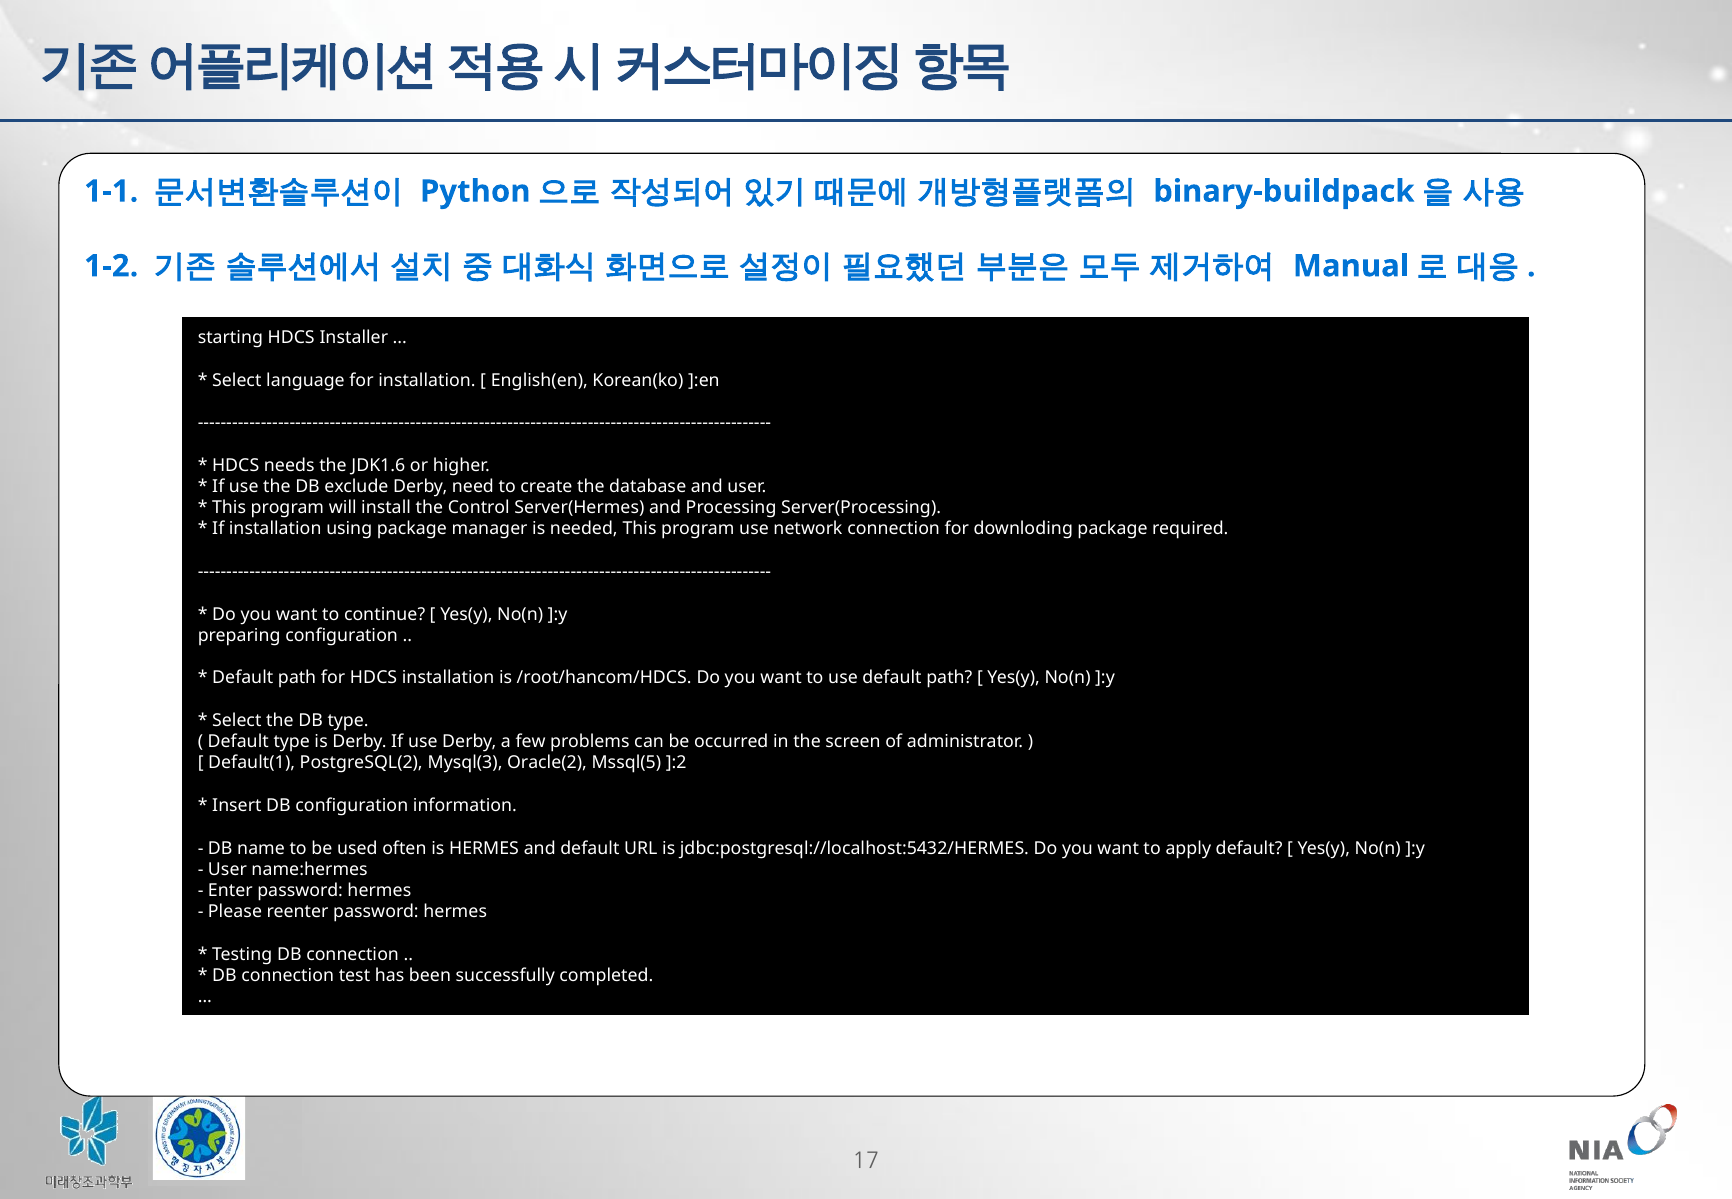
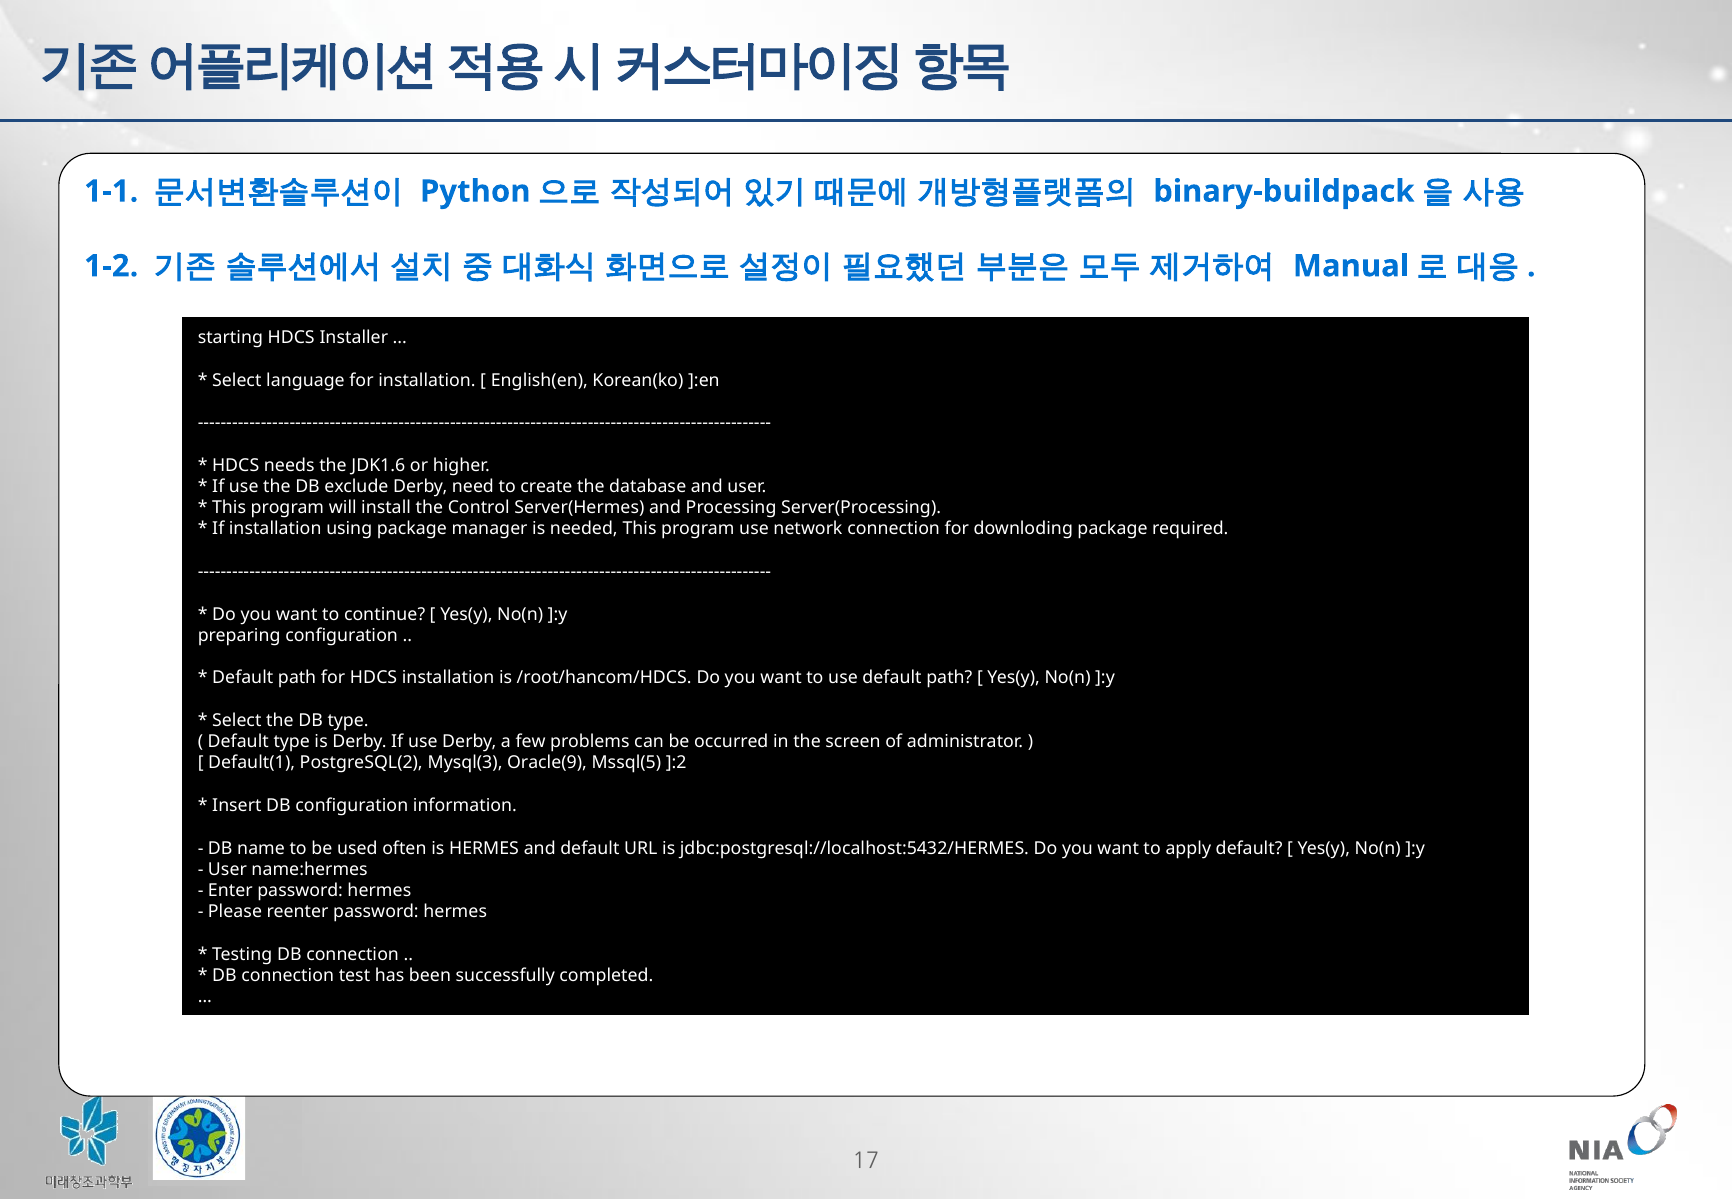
Oracle(2: Oracle(2 -> Oracle(9 (547, 763)
